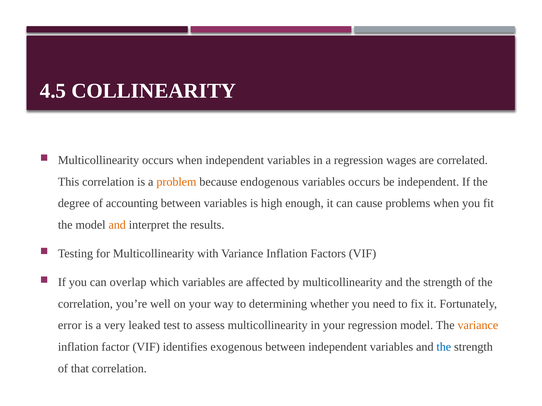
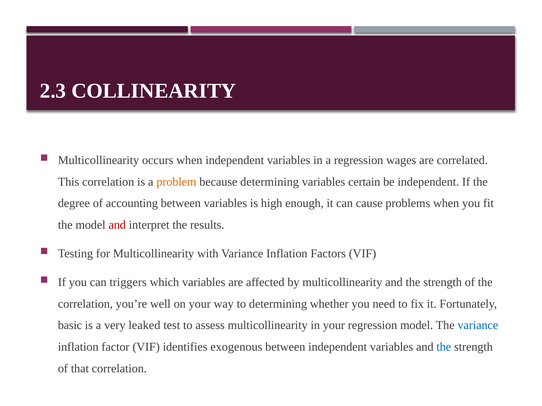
4.5: 4.5 -> 2.3 (53, 91)
because endogenous: endogenous -> determining (270, 182)
variables occurs: occurs -> certain (364, 182)
and colour: orange -> red (117, 225)
overlap: overlap -> triggers (128, 282)
error: error -> basic (70, 326)
variance colour: orange -> blue (478, 326)
